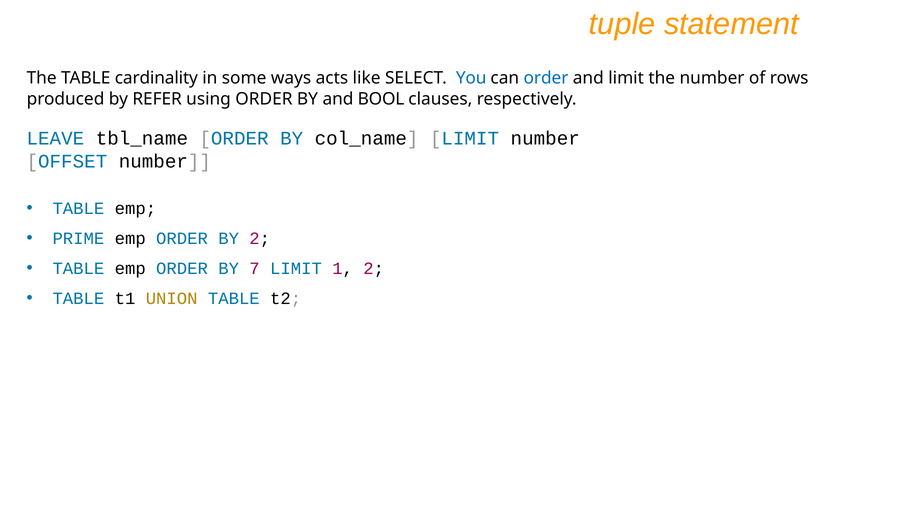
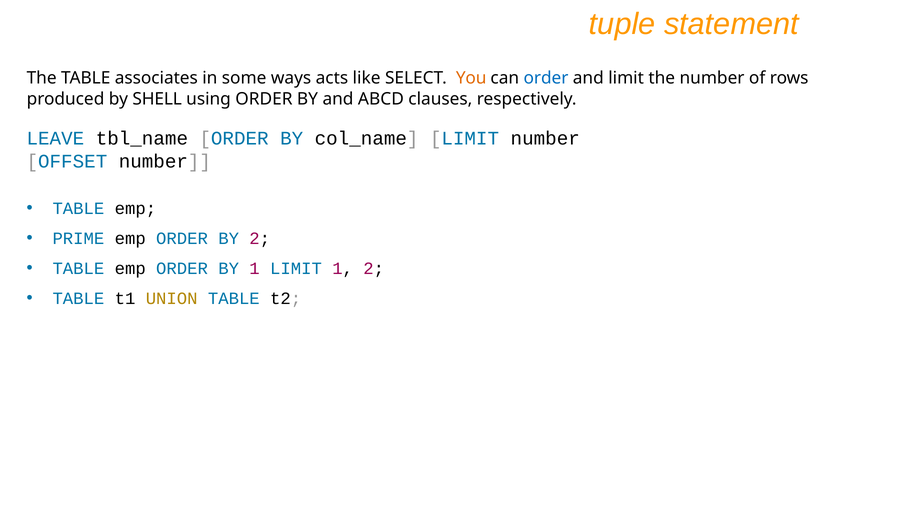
cardinality: cardinality -> associates (156, 78)
You colour: blue -> orange (471, 78)
REFER: REFER -> SHELL (157, 99)
BOOL: BOOL -> ABCD (381, 99)
BY 7: 7 -> 1 (255, 269)
